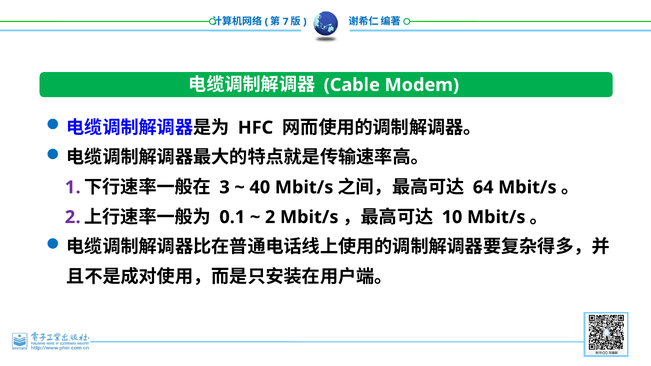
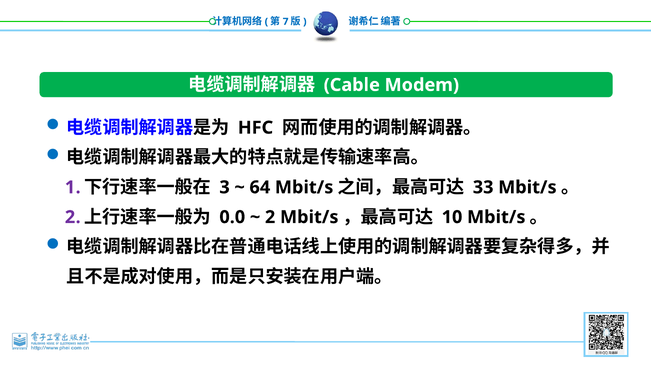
40: 40 -> 64 (260, 187)
64: 64 -> 33 (483, 187)
0.1: 0.1 -> 0.0 (232, 217)
